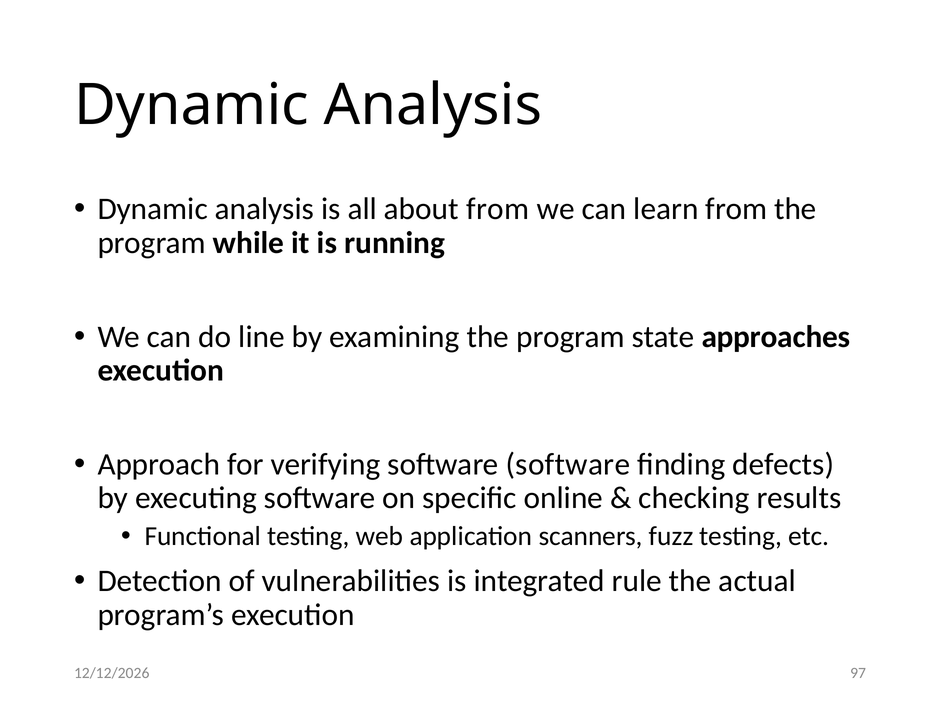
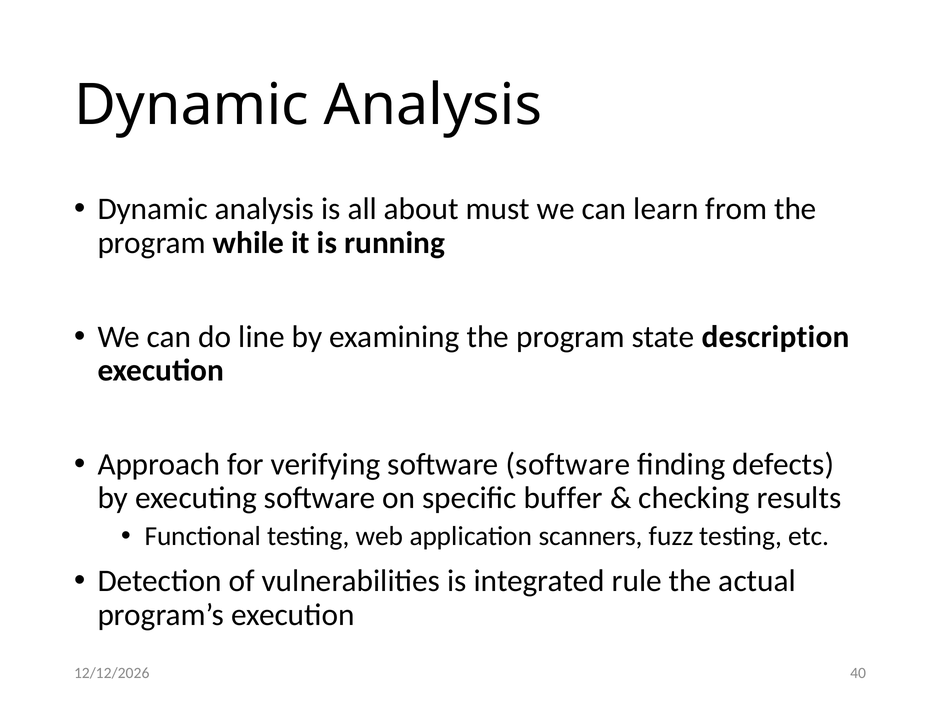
about from: from -> must (498, 209)
approaches: approaches -> description (776, 337)
online: online -> buffer (563, 498)
97: 97 -> 40 (858, 673)
